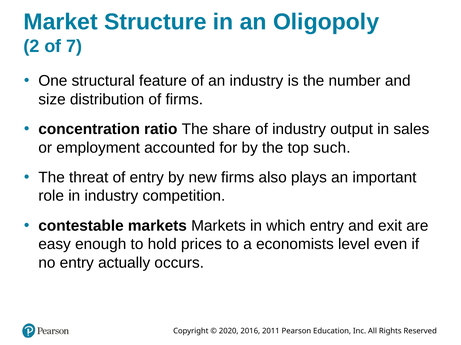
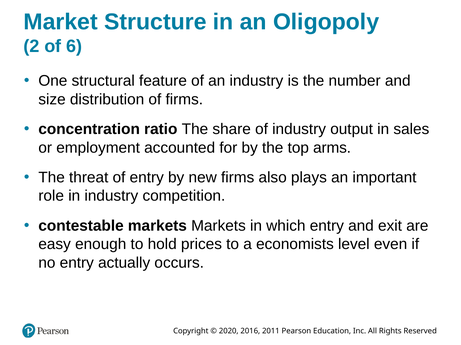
7: 7 -> 6 (74, 46)
such: such -> arms (332, 148)
